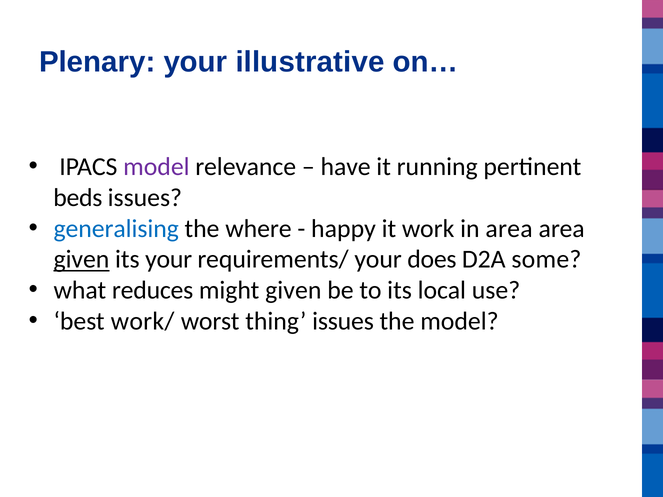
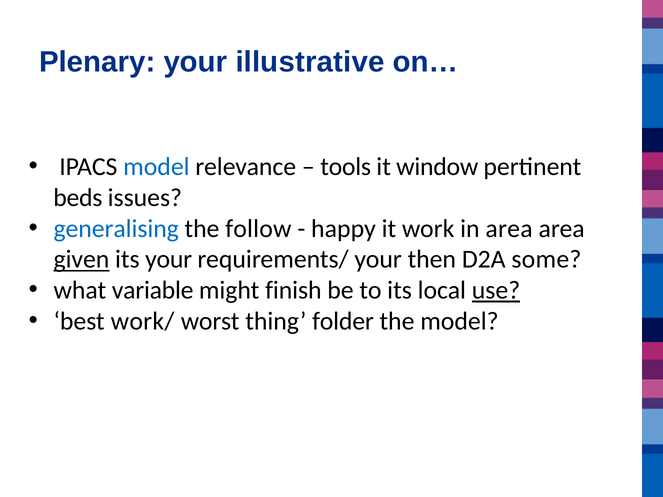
model colour: purple -> blue (156, 167)
have: have -> tools (346, 167)
running: running -> window (437, 167)
where: where -> follow (258, 229)
does: does -> then (432, 260)
reduces: reduces -> variable (153, 291)
might given: given -> finish (293, 291)
use underline: none -> present (496, 291)
thing issues: issues -> folder (343, 322)
